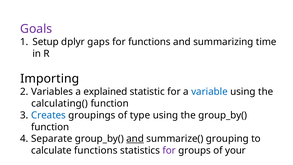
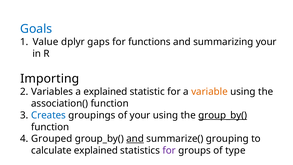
Goals colour: purple -> blue (36, 29)
Setup: Setup -> Value (46, 42)
summarizing time: time -> your (266, 42)
variable colour: blue -> orange (209, 92)
calculating(: calculating( -> association( (60, 103)
of type: type -> your (140, 115)
group_by( underline: none -> present (223, 115)
Separate: Separate -> Grouped (52, 139)
calculate functions: functions -> explained (96, 150)
your: your -> type (235, 150)
